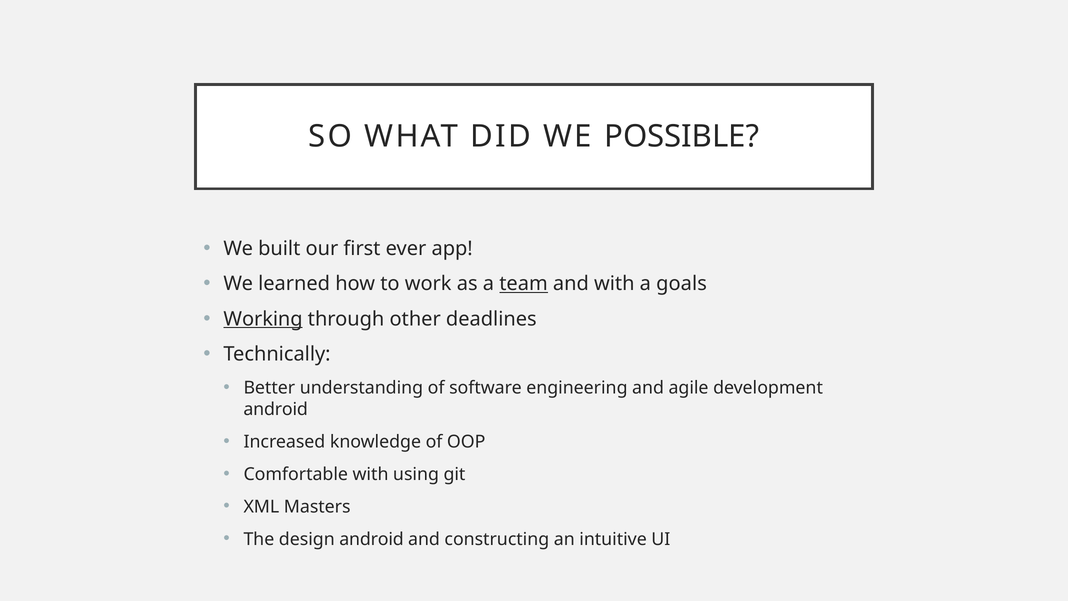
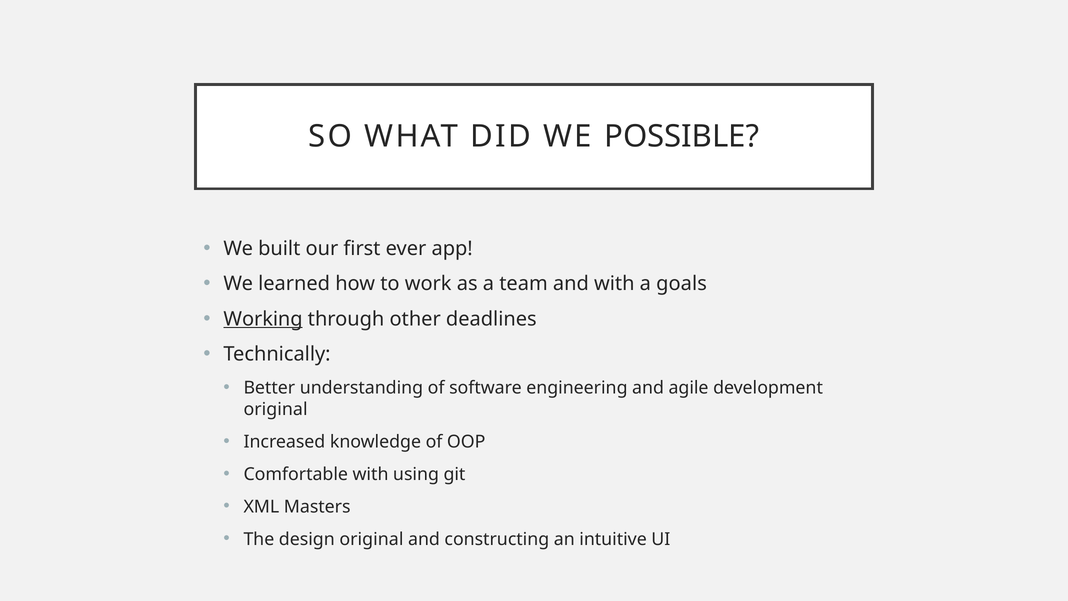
team underline: present -> none (524, 284)
android: android -> original (276, 409)
design android: android -> original (371, 539)
